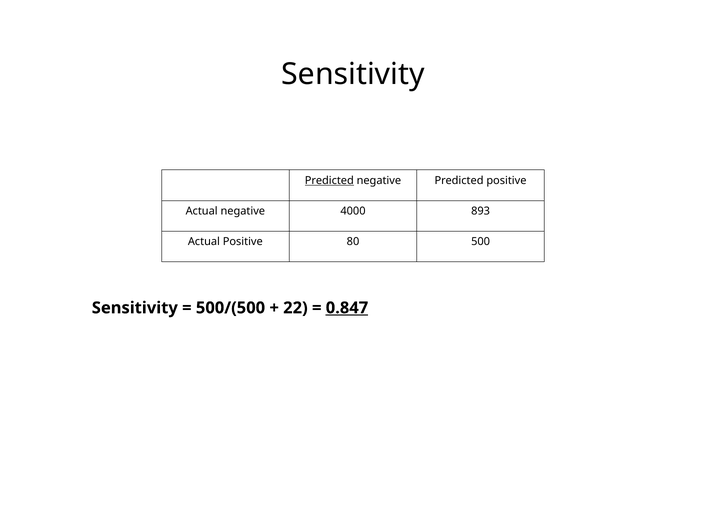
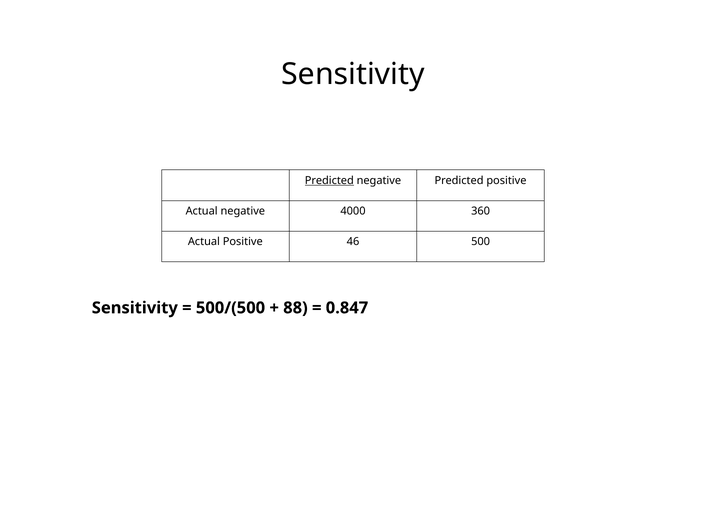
893: 893 -> 360 (481, 211)
80: 80 -> 46 (353, 242)
22: 22 -> 88 (295, 308)
0.847 underline: present -> none (347, 308)
